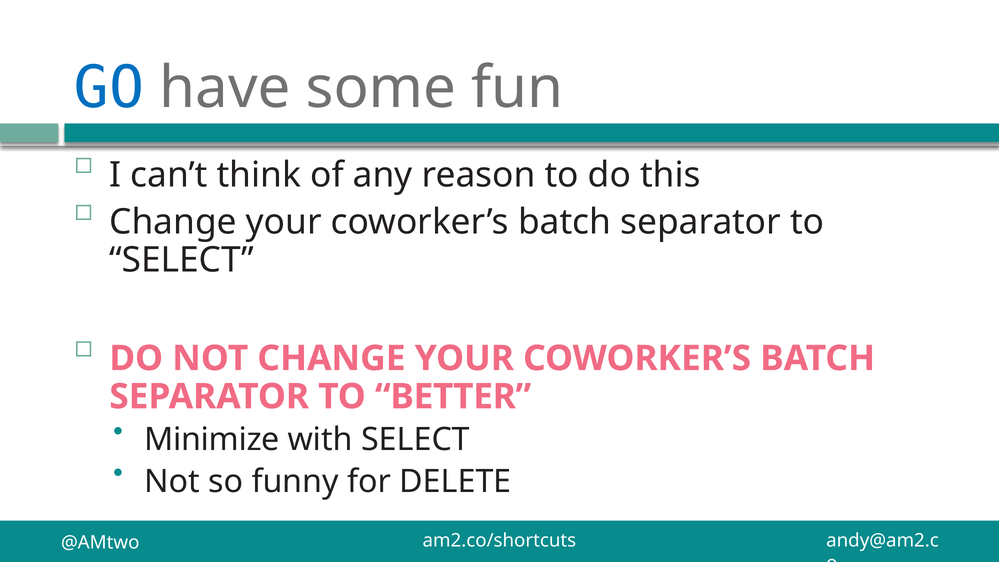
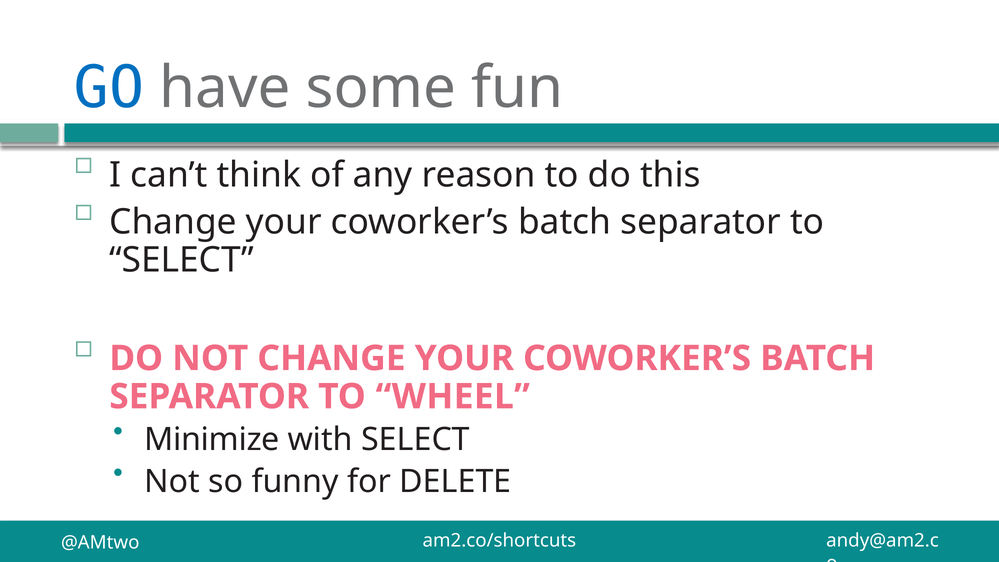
BETTER: BETTER -> WHEEL (453, 397)
